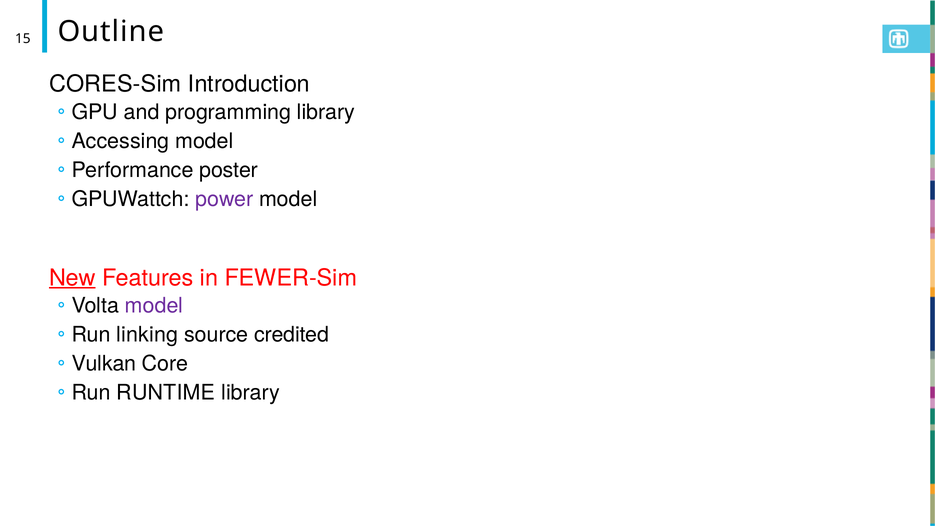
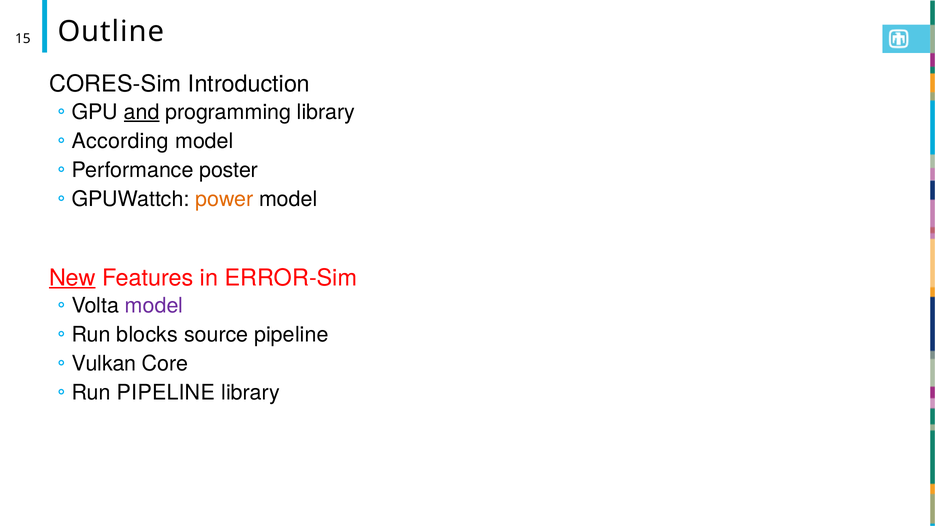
and underline: none -> present (142, 112)
Accessing: Accessing -> According (120, 141)
power colour: purple -> orange (224, 199)
FEWER-Sim: FEWER-Sim -> ERROR-Sim (291, 278)
linking: linking -> blocks (147, 335)
source credited: credited -> pipeline (291, 335)
Run RUNTIME: RUNTIME -> PIPELINE (166, 393)
